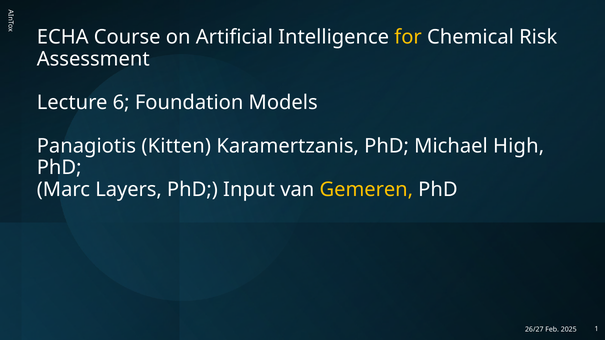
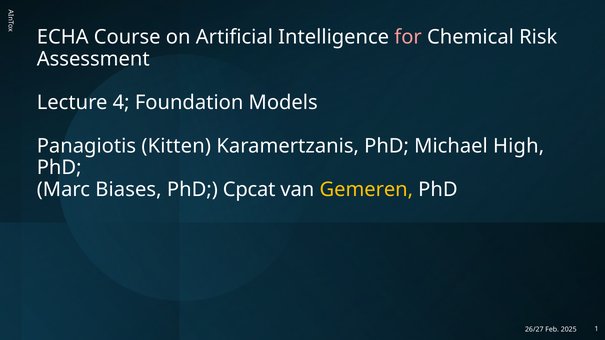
for colour: yellow -> pink (408, 37)
6: 6 -> 4 (121, 103)
Layers: Layers -> Biases (128, 190)
Input: Input -> Cpcat (249, 190)
